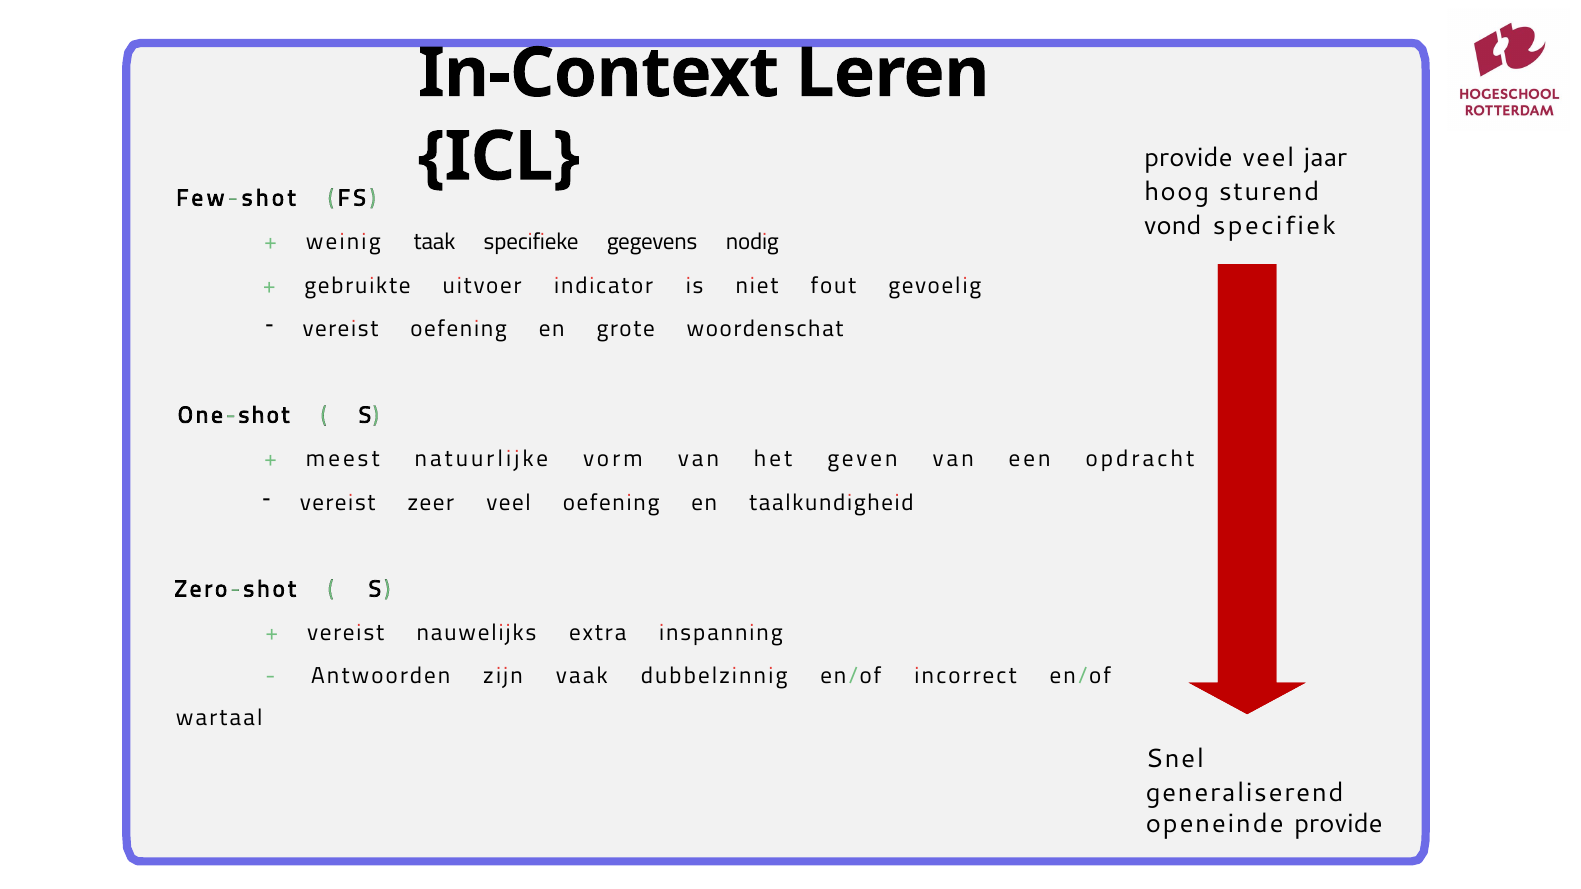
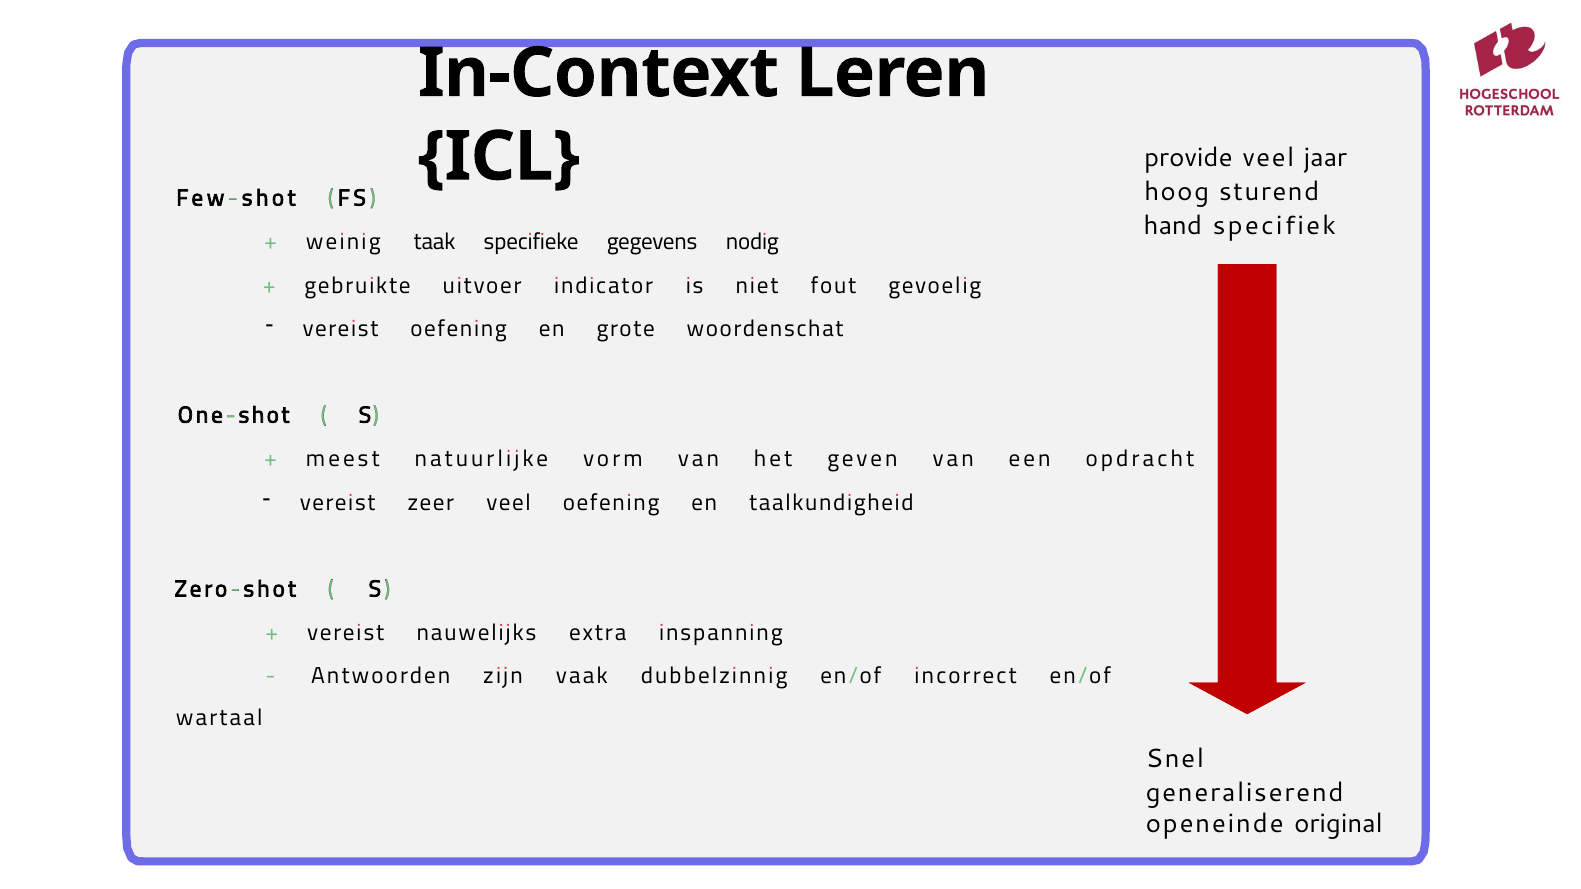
vond: vond -> hand (1173, 226)
openeinde provide: provide -> original (1339, 824)
